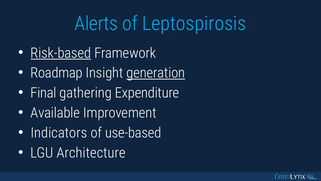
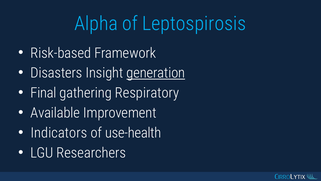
Alerts: Alerts -> Alpha (96, 24)
Risk-based underline: present -> none (61, 53)
Roadmap: Roadmap -> Disasters (56, 73)
Expenditure: Expenditure -> Respiratory (147, 93)
use-based: use-based -> use-health (133, 133)
Architecture: Architecture -> Researchers (91, 153)
